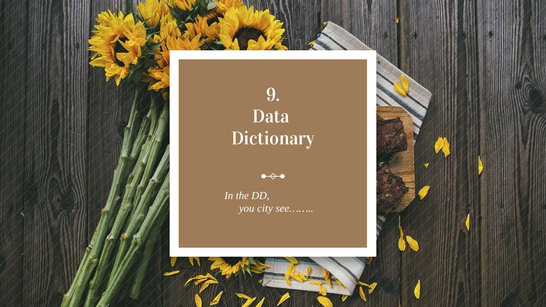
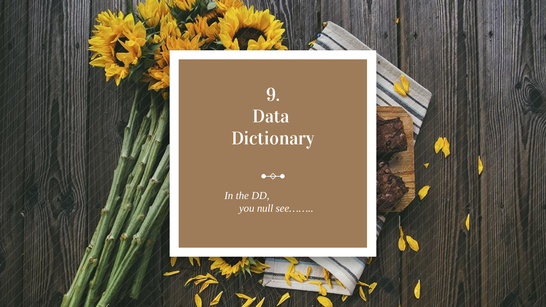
city: city -> null (265, 209)
